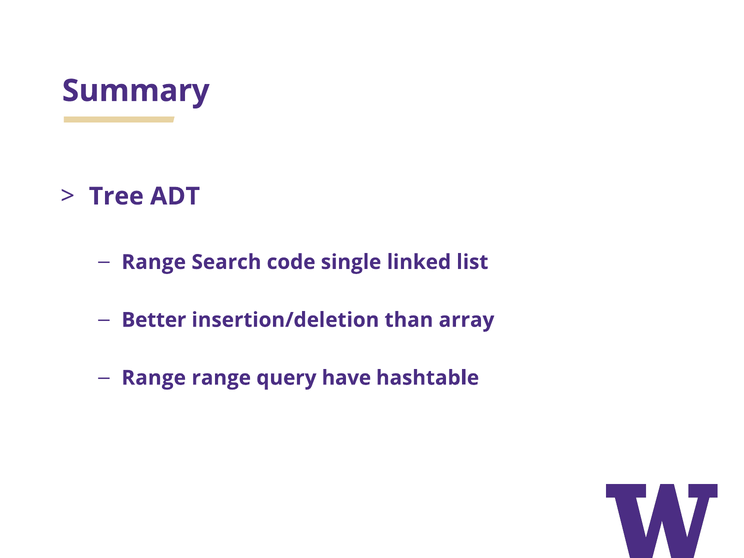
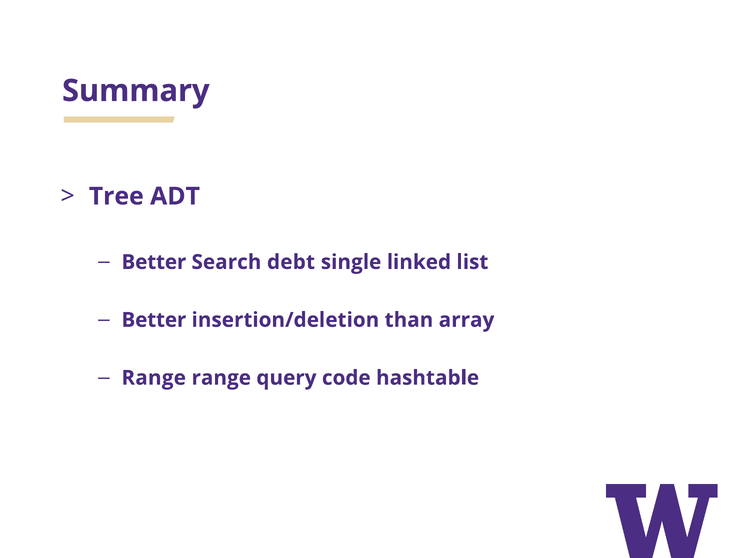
Range: Range -> Better (154, 262)
code: code -> debt (291, 262)
have: have -> code (346, 378)
